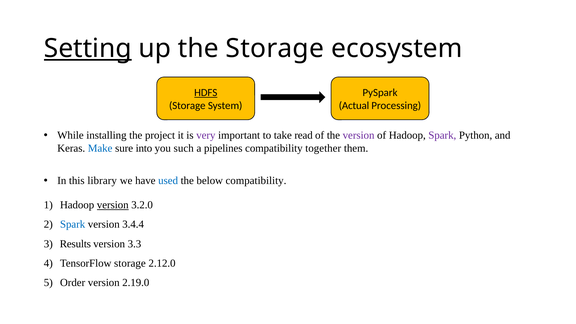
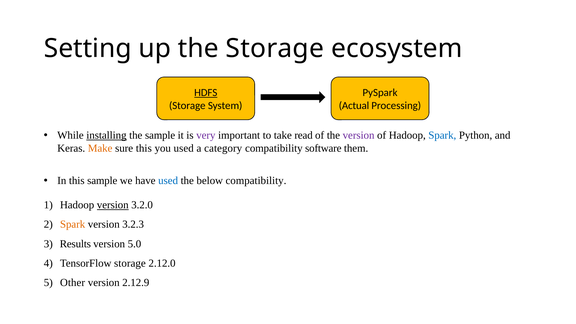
Setting underline: present -> none (88, 48)
installing underline: none -> present (106, 135)
the project: project -> sample (160, 135)
Spark colour: purple -> blue (442, 135)
Make colour: blue -> orange (100, 148)
sure into: into -> this (144, 148)
you such: such -> used (184, 148)
pipelines: pipelines -> category (223, 148)
together: together -> software (323, 148)
this library: library -> sample (102, 181)
Spark colour: blue -> orange (73, 224)
3.4.4: 3.4.4 -> 3.2.3 (133, 224)
3.3: 3.3 -> 5.0 (134, 244)
Order: Order -> Other (73, 283)
2.19.0: 2.19.0 -> 2.12.9 (136, 283)
